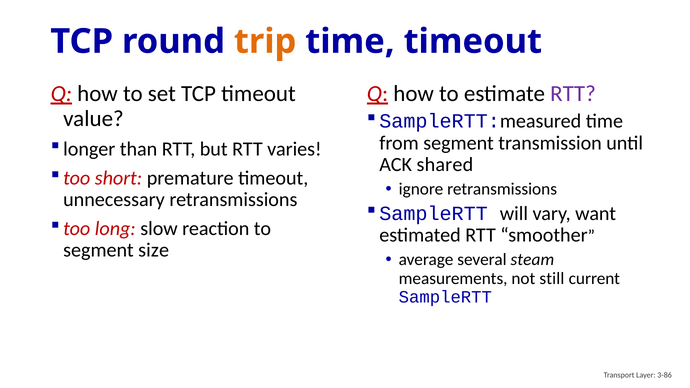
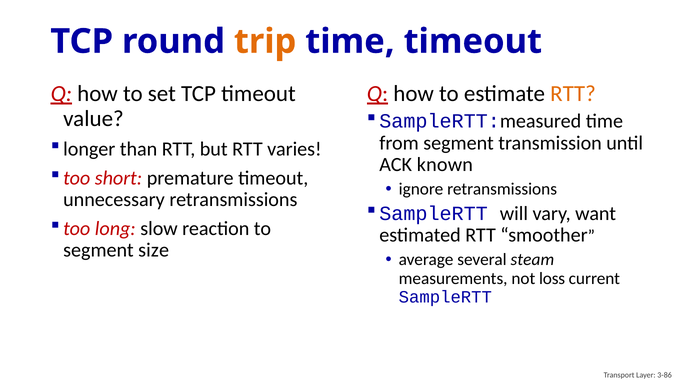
RTT colour: purple -> orange (573, 94)
shared: shared -> known (445, 165)
still: still -> loss (552, 278)
